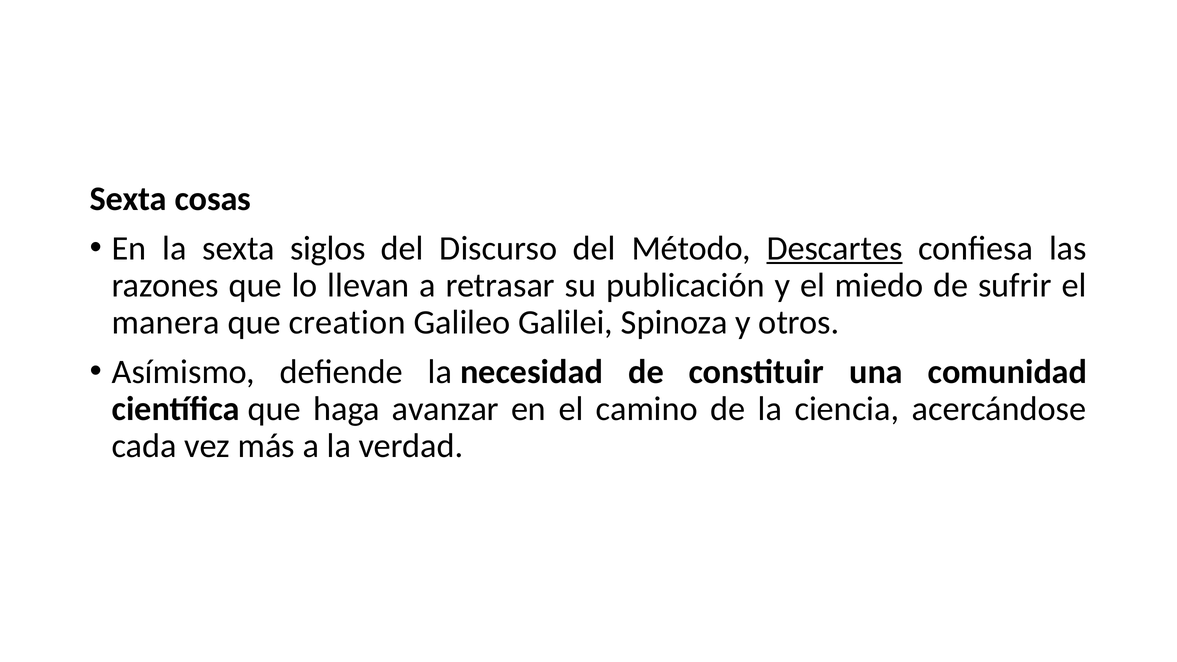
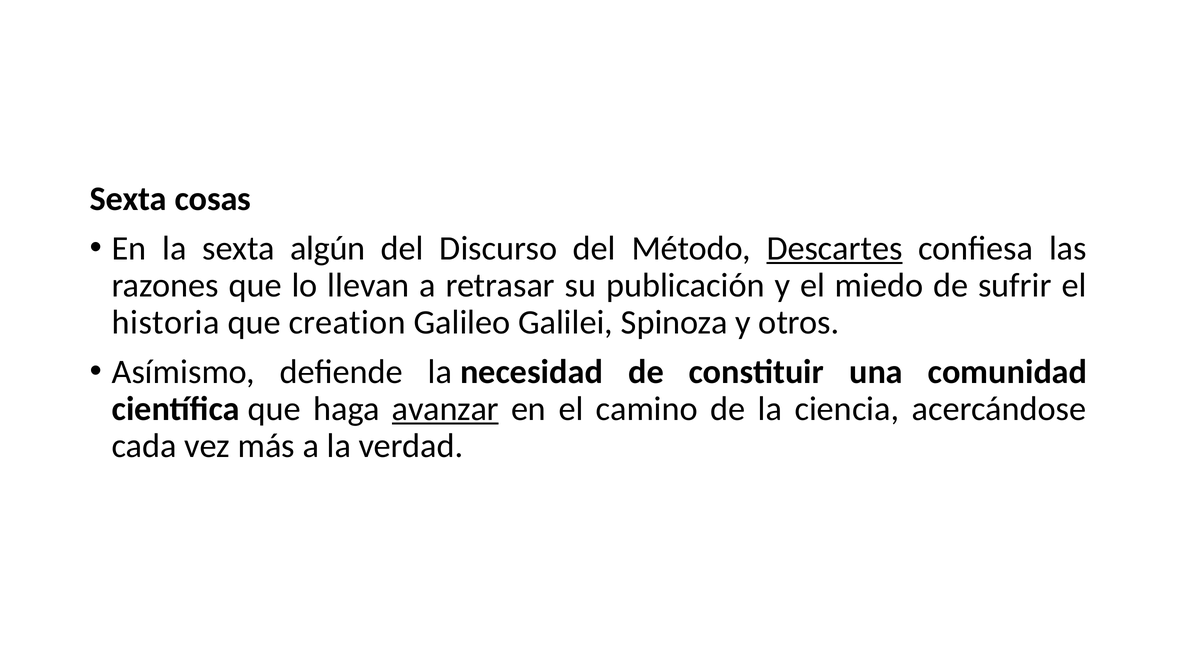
siglos: siglos -> algún (328, 248)
manera: manera -> historia (166, 323)
avanzar underline: none -> present (445, 409)
